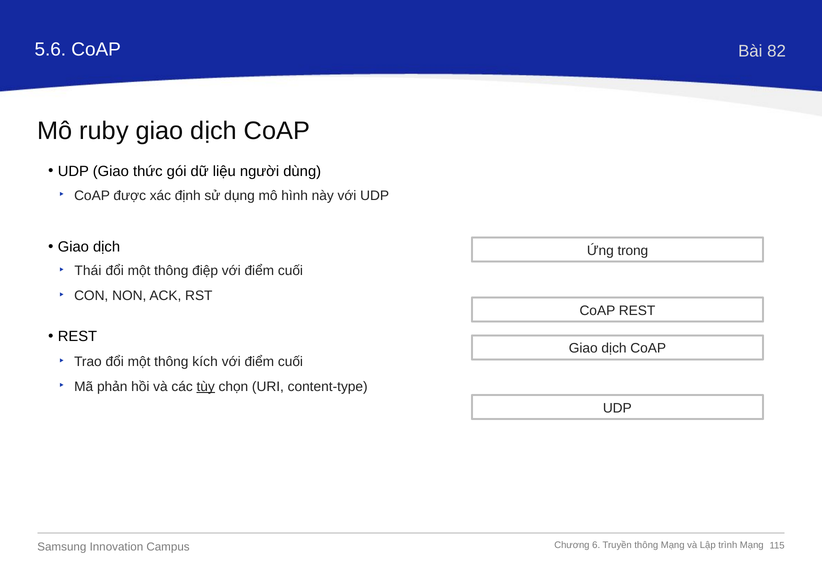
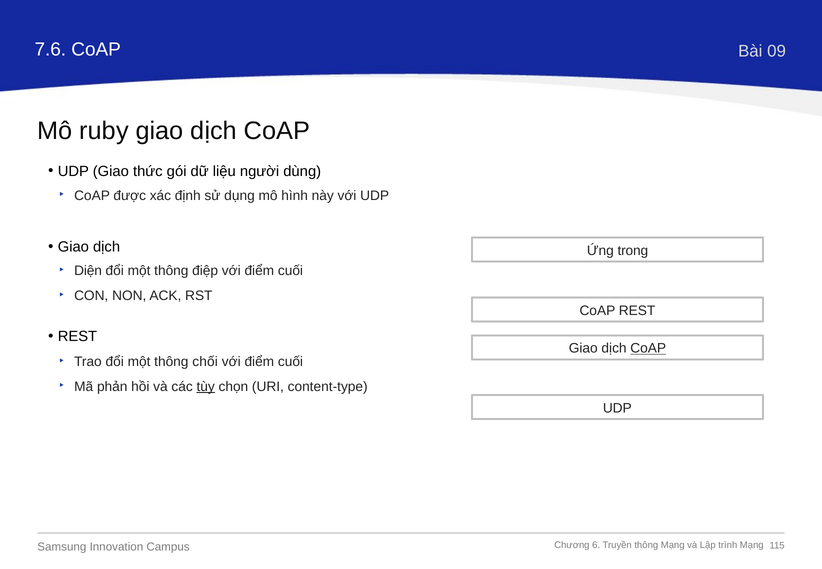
5.6: 5.6 -> 7.6 (50, 50)
82: 82 -> 09 (777, 51)
Thái: Thái -> Diện (88, 271)
CoAP underline: none -> present (648, 349)
kích: kích -> chối (205, 362)
